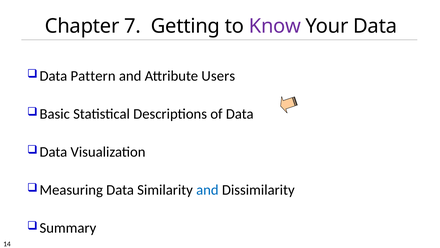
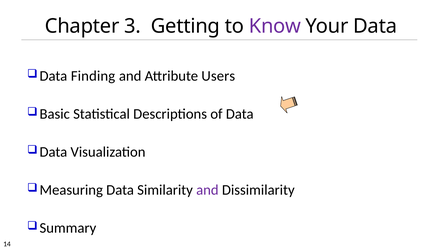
7: 7 -> 3 (133, 26)
Pattern: Pattern -> Finding (93, 76)
and colour: blue -> purple (207, 190)
